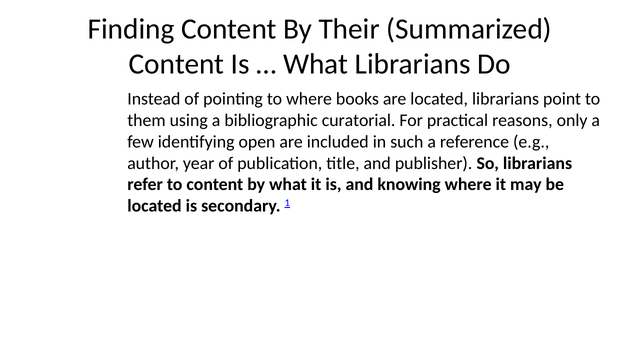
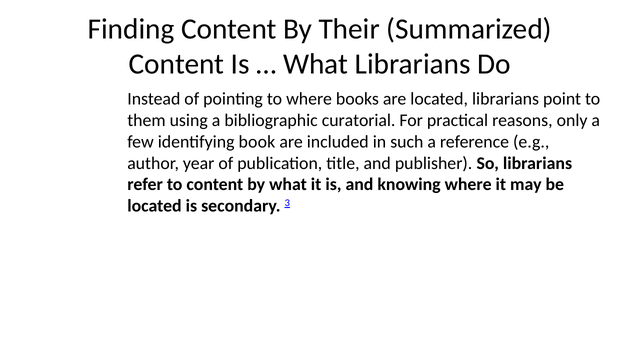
open: open -> book (257, 142)
1: 1 -> 3 (287, 203)
